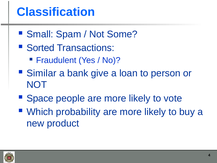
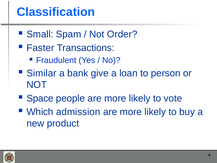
Some: Some -> Order (122, 34)
Sorted: Sorted -> Faster (40, 48)
probability: probability -> admission (78, 112)
